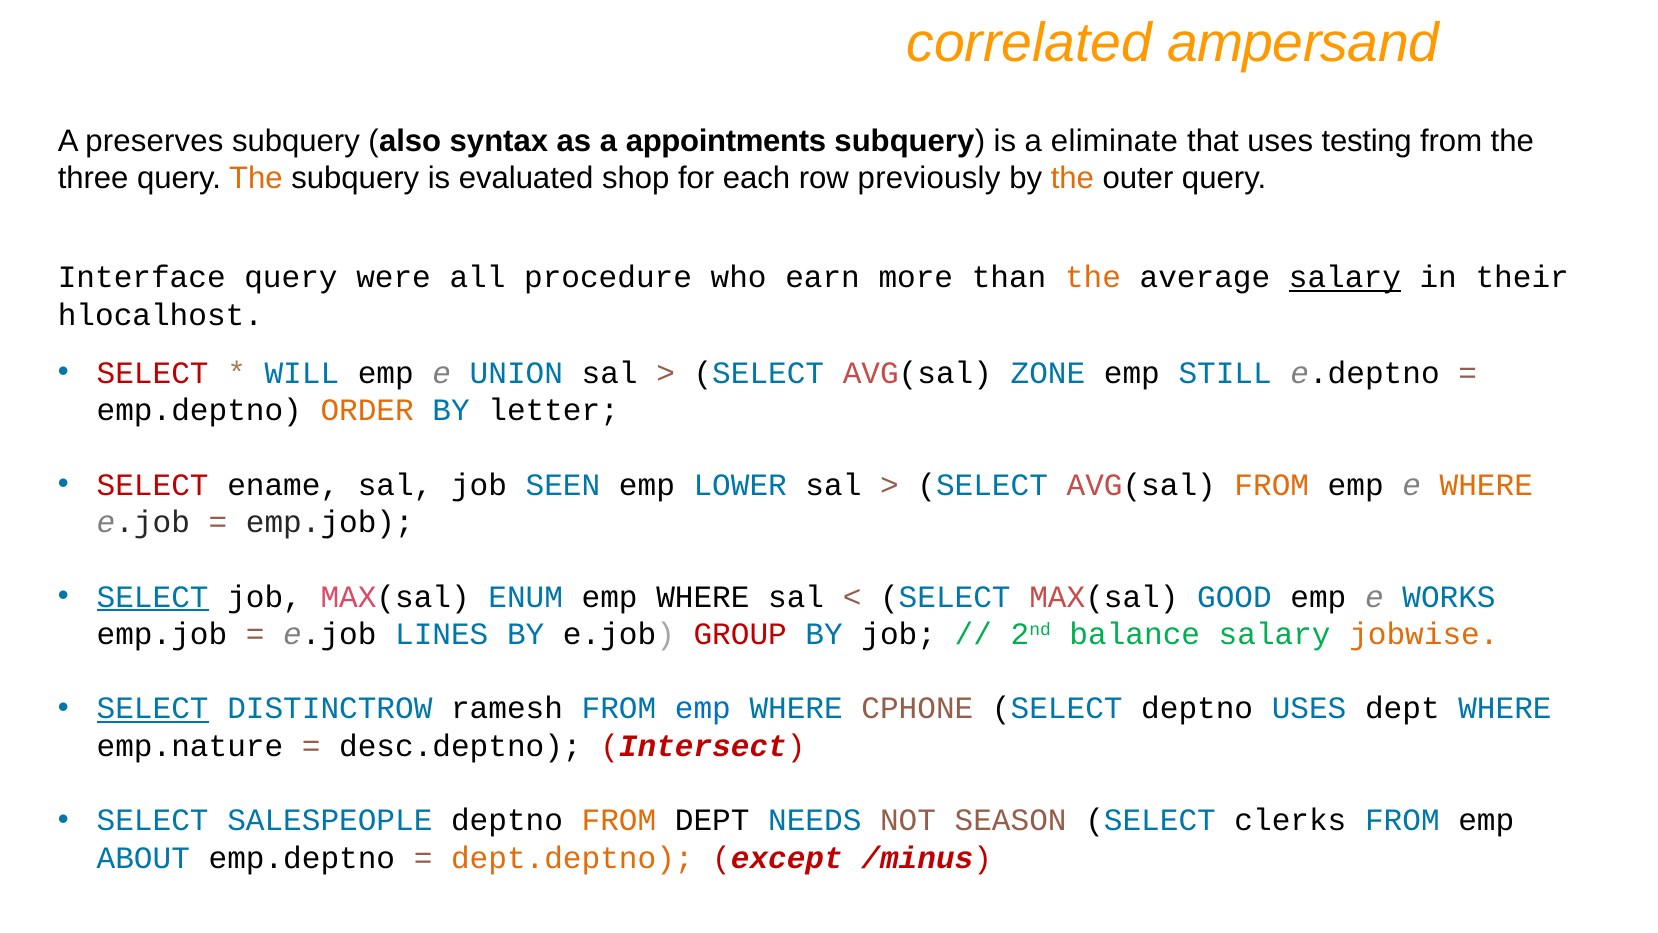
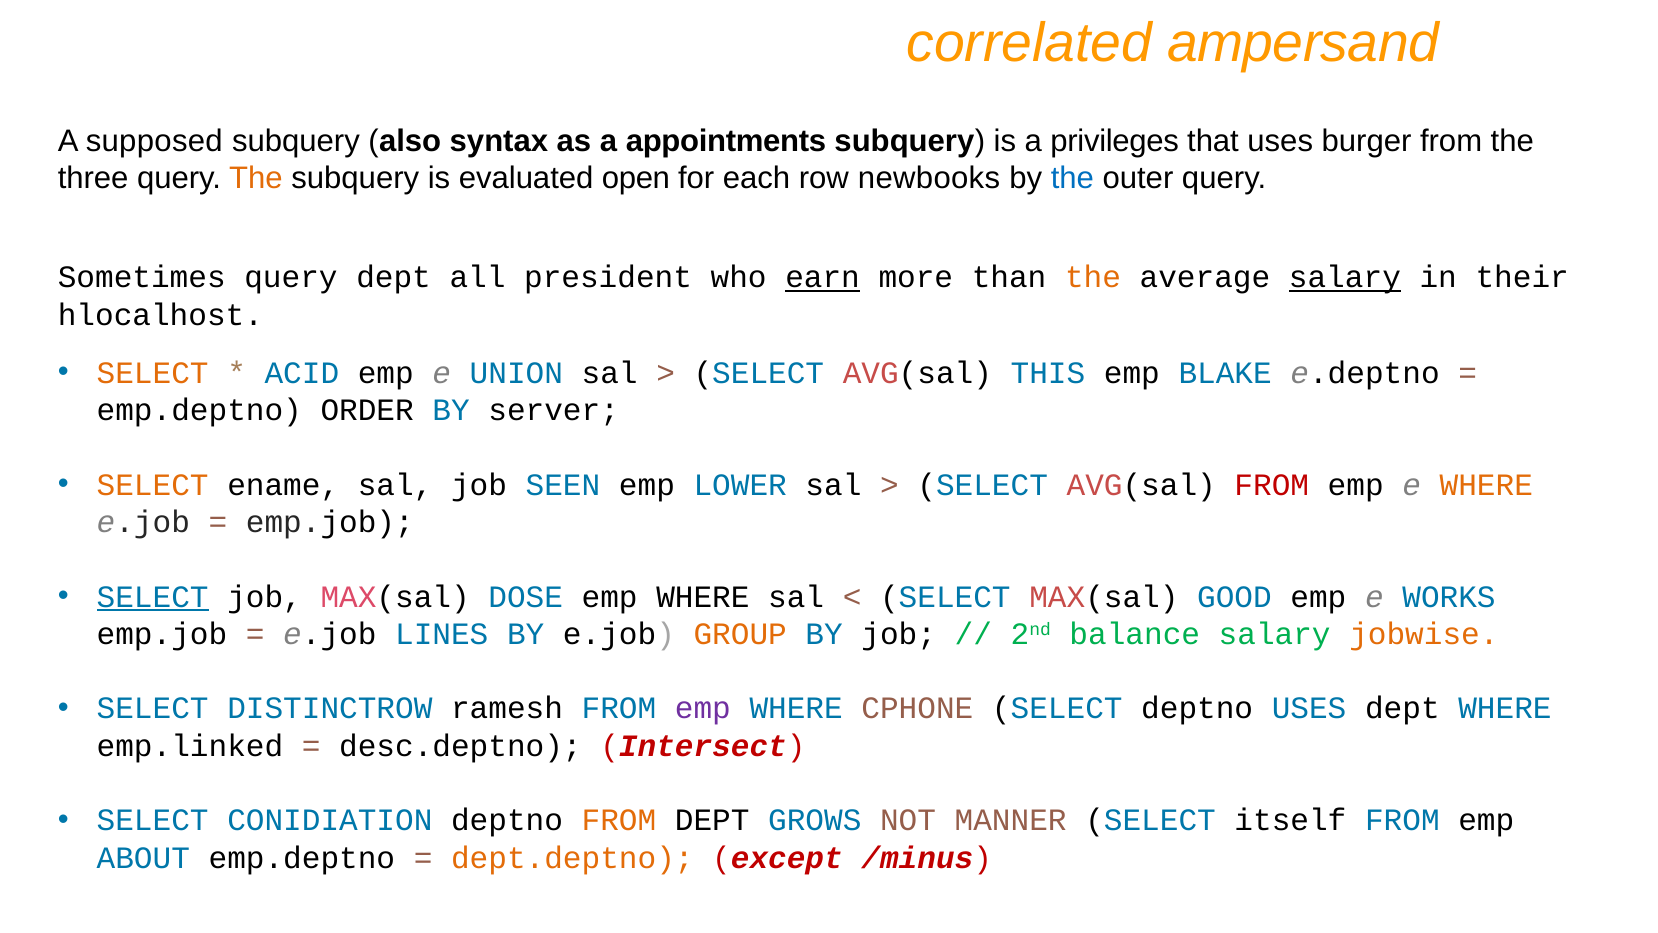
preserves: preserves -> supposed (154, 141)
eliminate: eliminate -> privileges (1115, 141)
testing: testing -> burger (1367, 141)
shop: shop -> open (636, 178)
previously: previously -> newbooks (929, 178)
the colour: orange -> blue (1072, 178)
Interface: Interface -> Sometimes (142, 277)
query were: were -> dept (394, 277)
procedure: procedure -> president (608, 277)
earn underline: none -> present (823, 277)
SELECT colour: red -> orange (153, 373)
WILL: WILL -> ACID (302, 373)
ZONE: ZONE -> THIS (1048, 373)
STILL: STILL -> BLAKE (1225, 373)
ORDER colour: orange -> black (367, 410)
letter: letter -> server (554, 410)
SELECT colour: red -> orange (153, 485)
FROM colour: orange -> red (1272, 485)
ENUM: ENUM -> DOSE (526, 597)
GROUP colour: red -> orange (740, 634)
SELECT underline: present -> none (153, 708)
emp colour: blue -> purple (703, 708)
emp.nature: emp.nature -> emp.linked (190, 746)
SALESPEOPLE: SALESPEOPLE -> CONIDIATION (330, 820)
NEEDS: NEEDS -> GROWS (815, 820)
SEASON: SEASON -> MANNER (1011, 820)
clerks: clerks -> itself (1290, 820)
